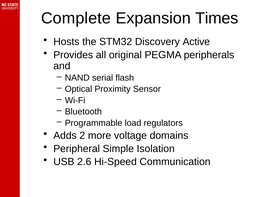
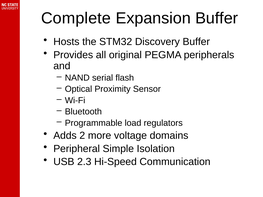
Expansion Times: Times -> Buffer (217, 18)
Discovery Active: Active -> Buffer (196, 42)
2.6: 2.6 -> 2.3 (84, 162)
